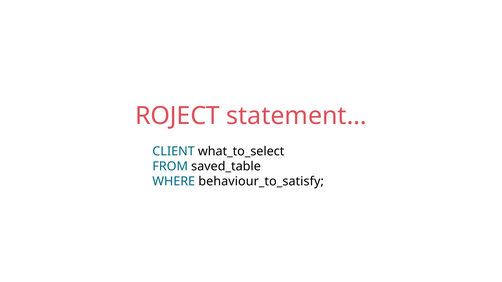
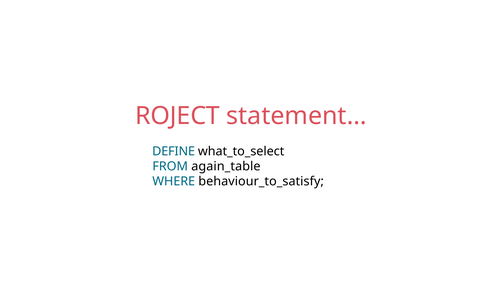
CLIENT: CLIENT -> DEFINE (174, 151)
saved_table: saved_table -> again_table (226, 166)
